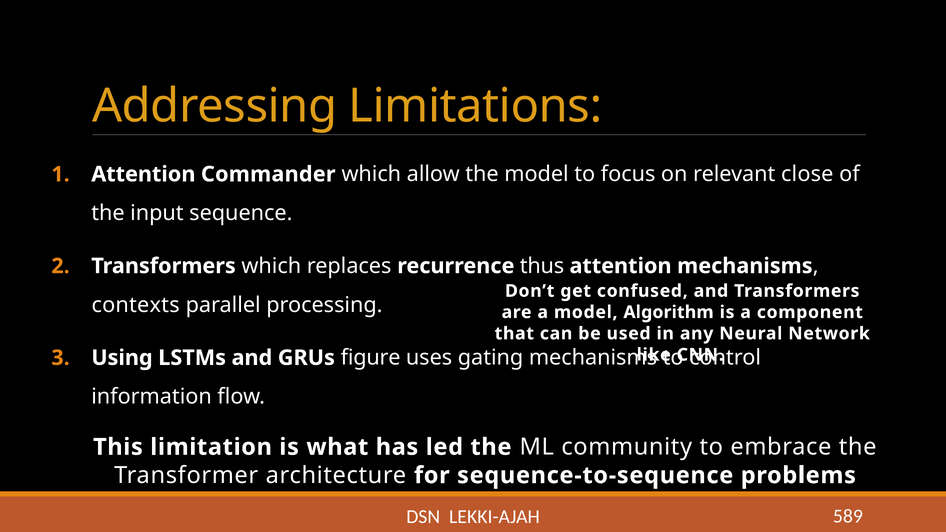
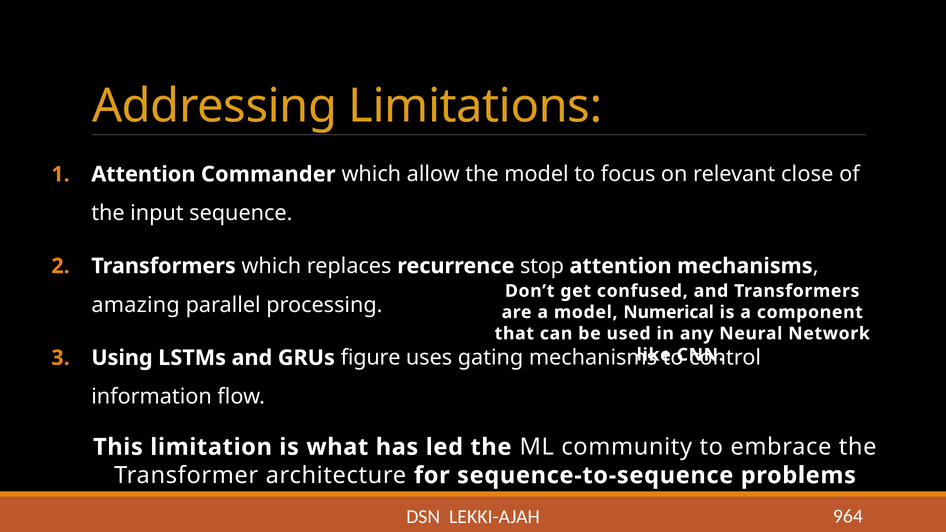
thus: thus -> stop (542, 266)
contexts: contexts -> amazing (136, 305)
Algorithm: Algorithm -> Numerical (669, 312)
589: 589 -> 964 (848, 517)
